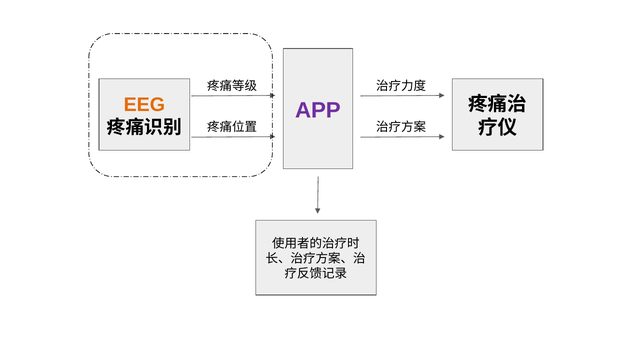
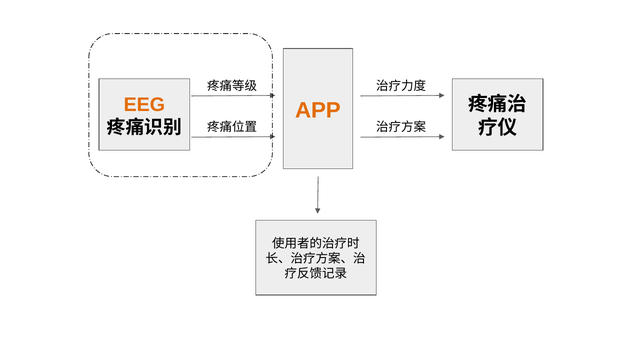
APP colour: purple -> orange (318, 110)
